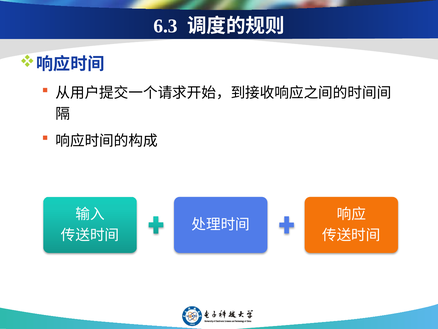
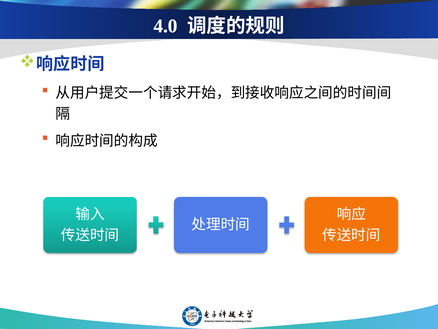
6.3: 6.3 -> 4.0 (166, 26)
